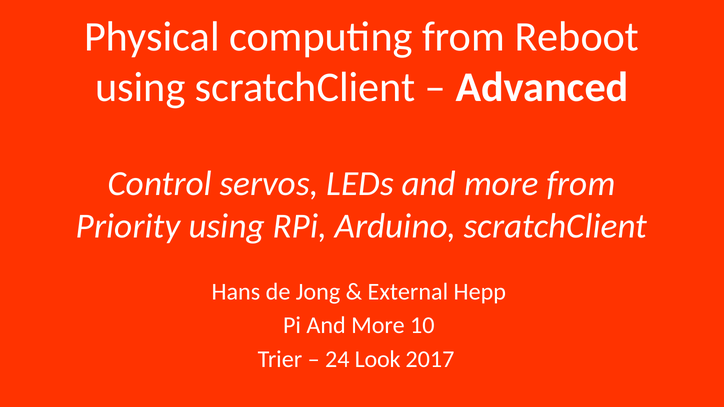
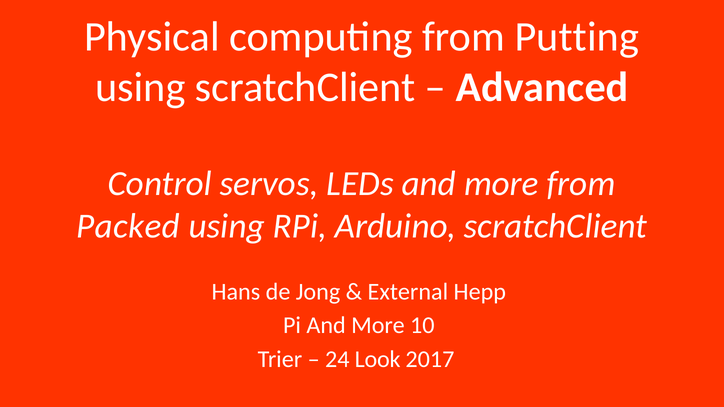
Reboot: Reboot -> Putting (577, 37)
Priority: Priority -> Packed (128, 226)
